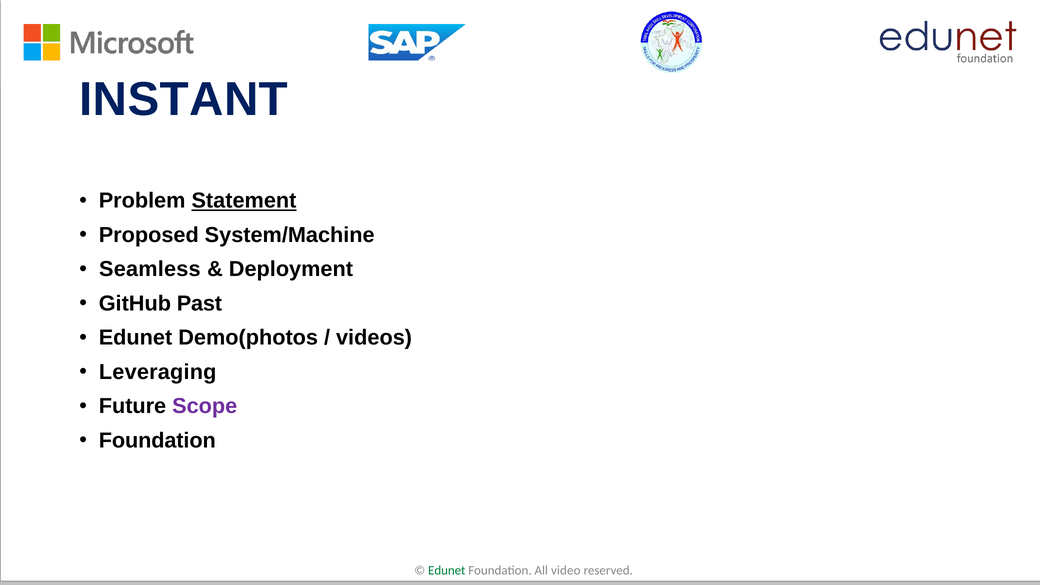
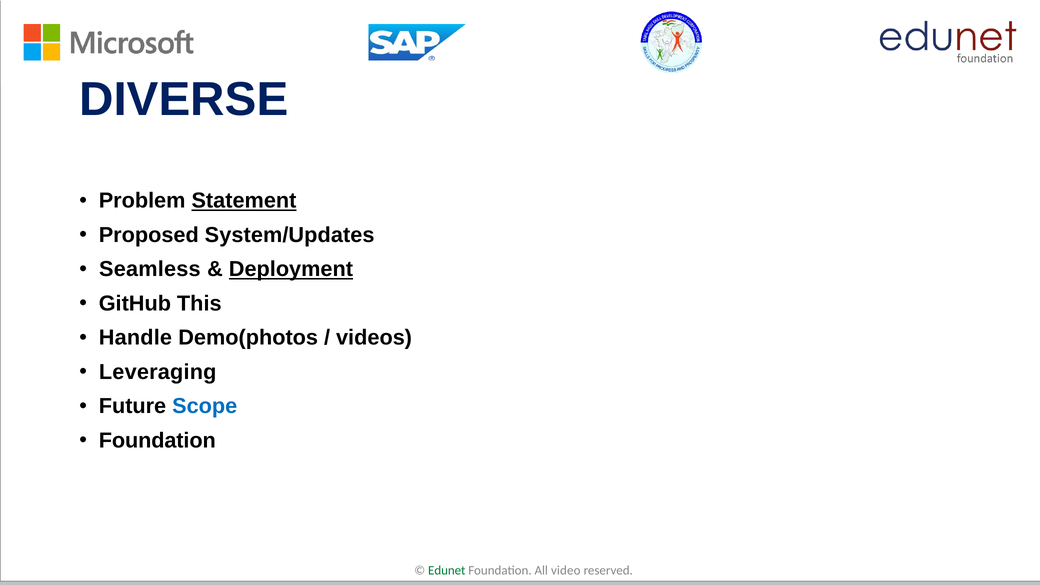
INSTANT: INSTANT -> DIVERSE (184, 100)
System/Machine: System/Machine -> System/Updates (290, 235)
Deployment underline: none -> present (291, 269)
Past: Past -> This (199, 304)
Edunet: Edunet -> Handle (135, 338)
Scope colour: purple -> blue (205, 406)
